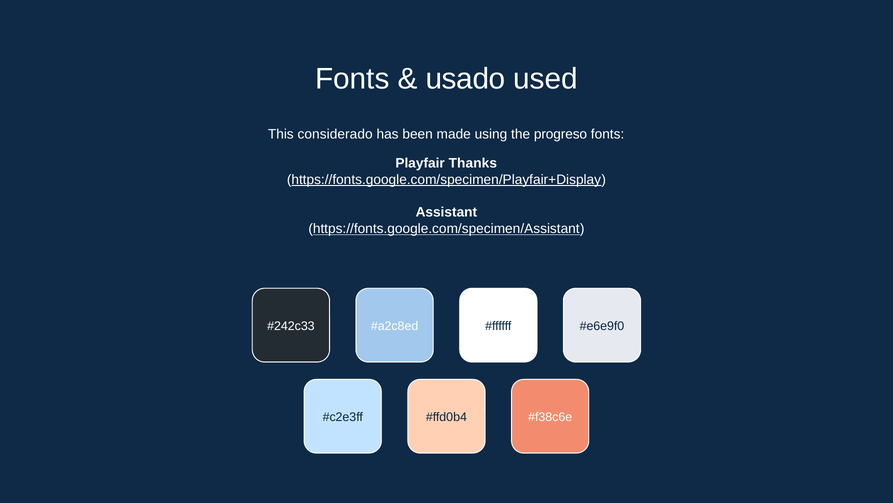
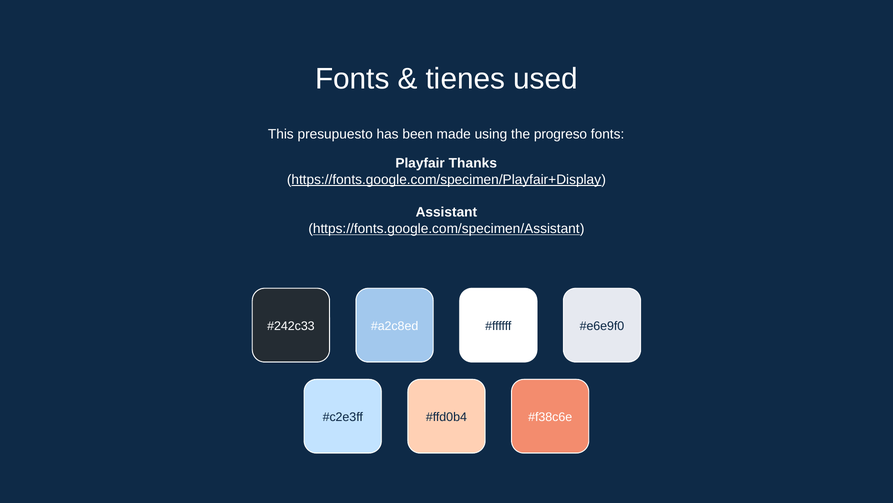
usado: usado -> tienes (465, 79)
considerado: considerado -> presupuesto (335, 134)
